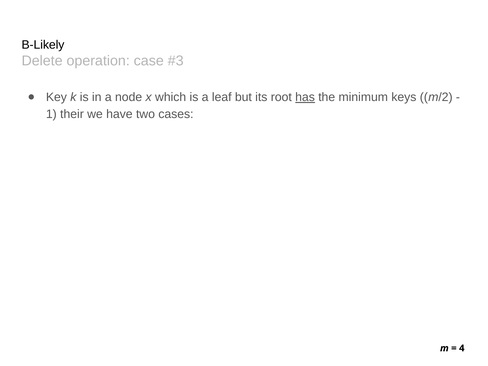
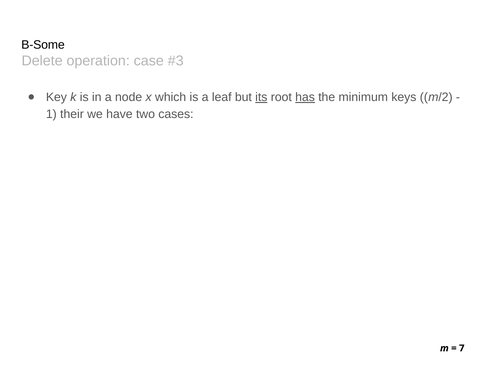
B-Likely: B-Likely -> B-Some (43, 45)
its underline: none -> present (261, 97)
4: 4 -> 7 (462, 348)
